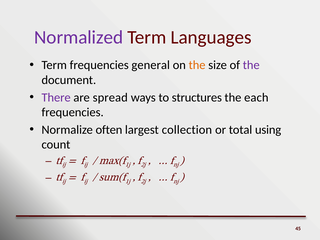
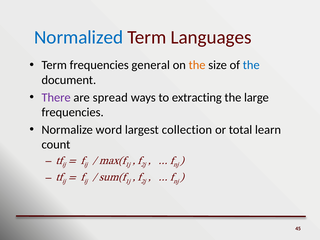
Normalized colour: purple -> blue (79, 37)
the colour: purple -> blue (251, 65)
structures: structures -> extracting (197, 97)
each: each -> large (256, 97)
often: often -> word (109, 130)
using: using -> learn (268, 130)
